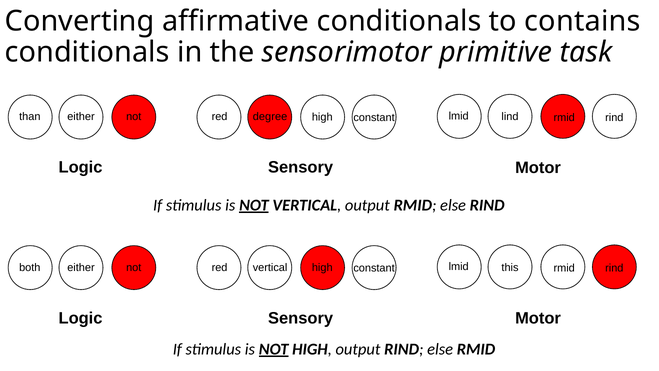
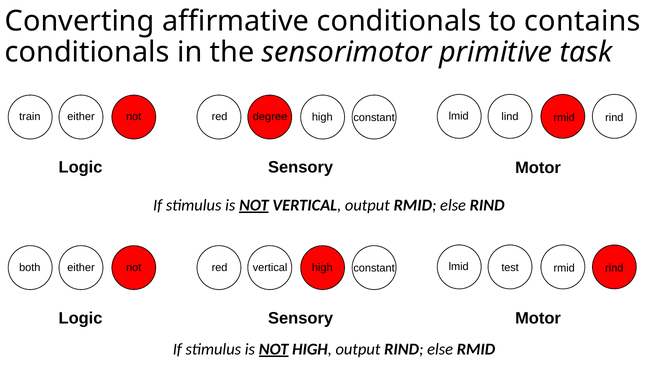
than: than -> train (30, 117)
this: this -> test (510, 267)
